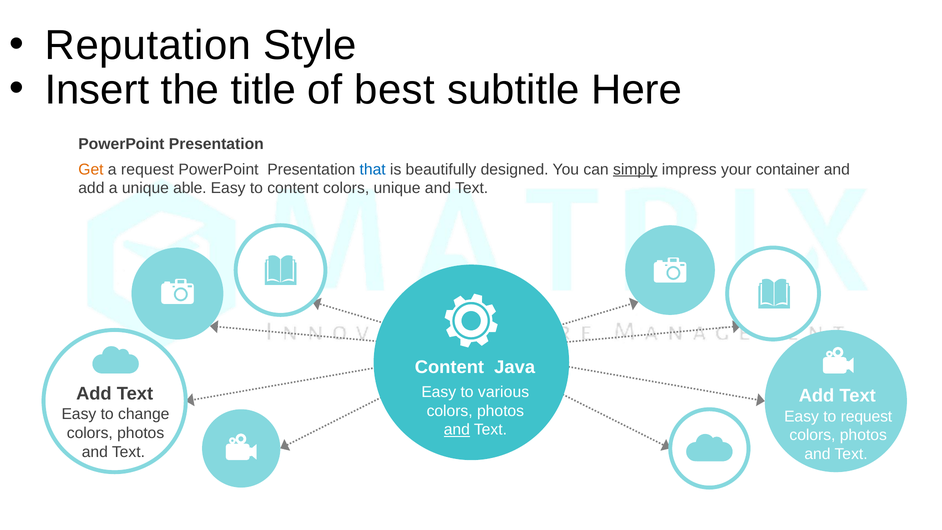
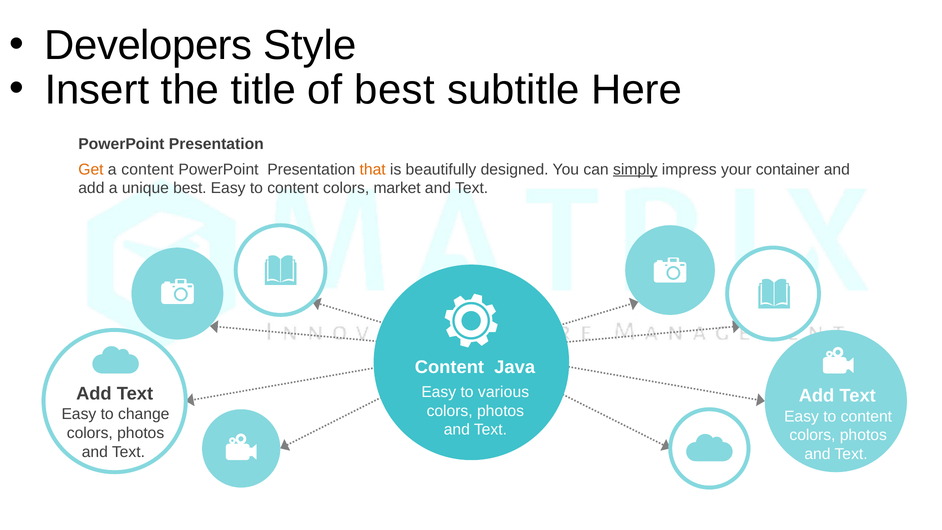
Reputation: Reputation -> Developers (148, 45)
a request: request -> content (147, 169)
that colour: blue -> orange (373, 169)
unique able: able -> best (190, 188)
colors unique: unique -> market (397, 188)
request: request -> content (866, 416)
and underline: present -> none (457, 430)
